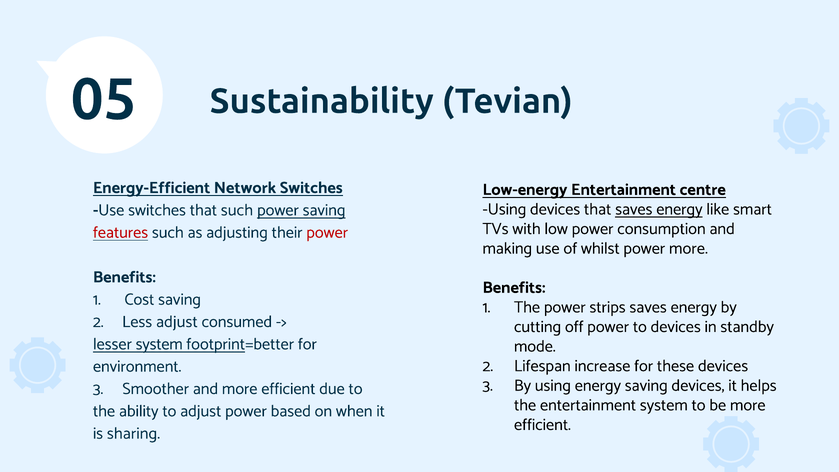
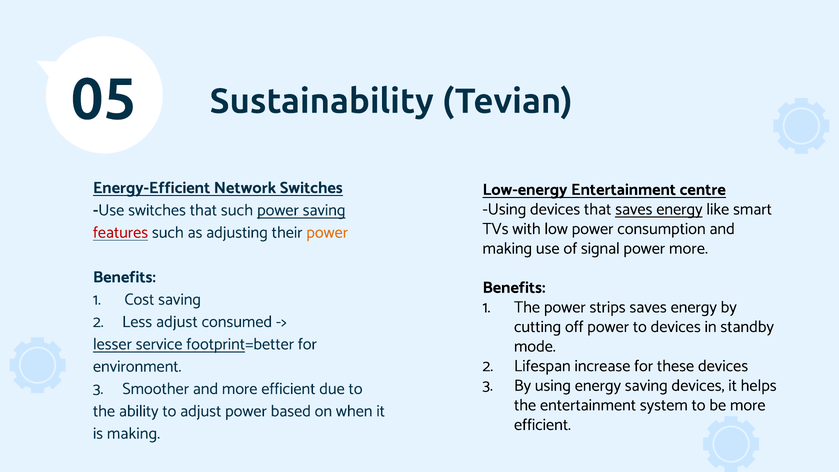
power colour: red -> orange (327, 232)
whilst: whilst -> signal (600, 248)
lesser system: system -> service (159, 344)
is sharing: sharing -> making (133, 433)
